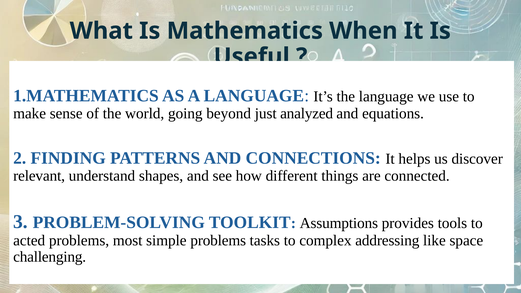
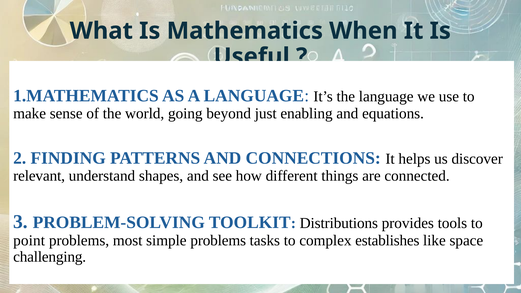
analyzed: analyzed -> enabling (307, 113)
Assumptions: Assumptions -> Distributions (339, 223)
acted: acted -> point (29, 240)
addressing: addressing -> establishes (387, 240)
